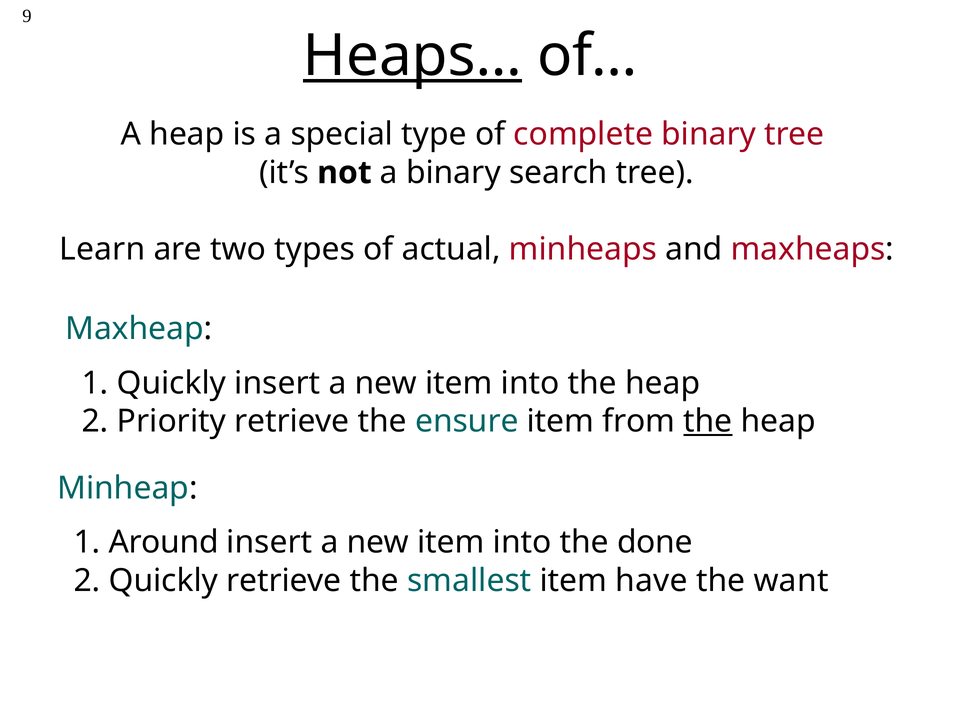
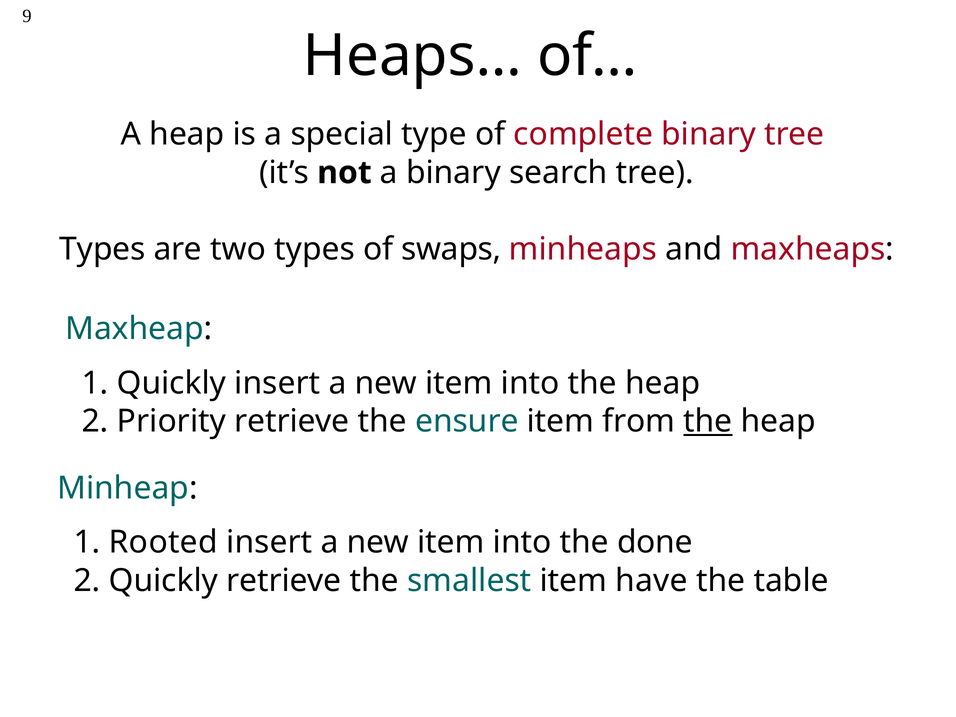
Heaps… underline: present -> none (412, 56)
Learn: Learn -> Types (102, 249)
actual: actual -> swaps (451, 249)
Around: Around -> Rooted (163, 542)
want: want -> table (791, 581)
